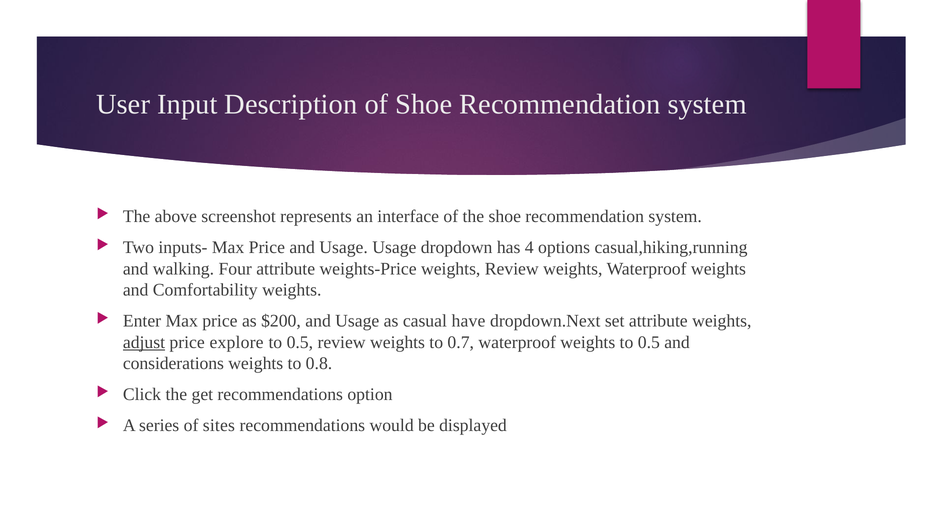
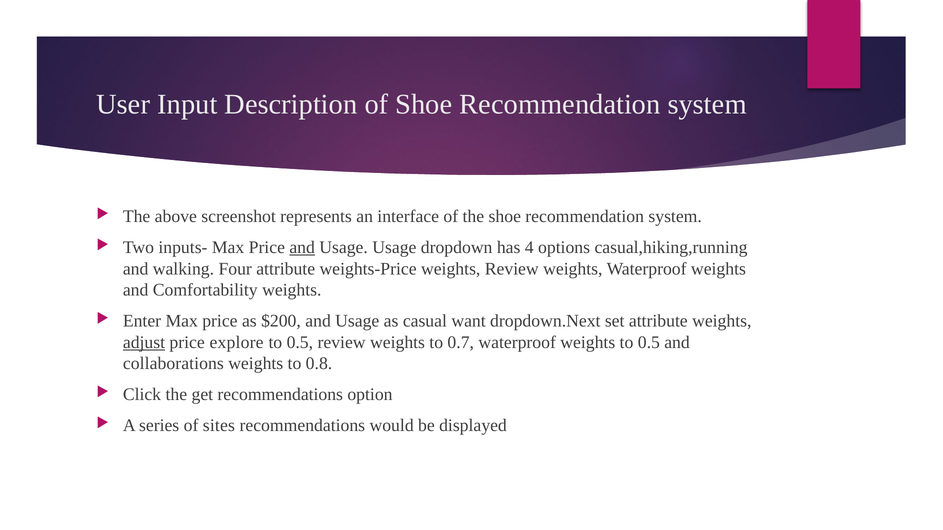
and underline: none -> present (302, 248)
have: have -> want (469, 321)
considerations: considerations -> collaborations (173, 364)
